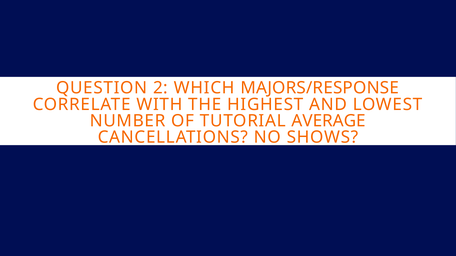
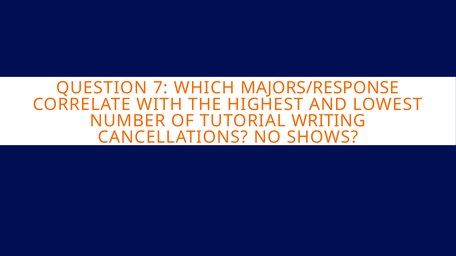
2: 2 -> 7 (161, 88)
AVERAGE: AVERAGE -> WRITING (329, 121)
